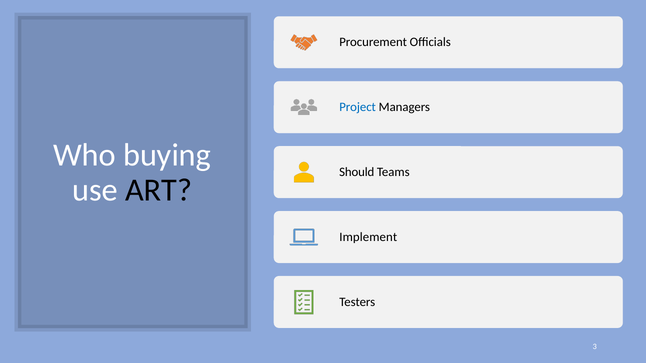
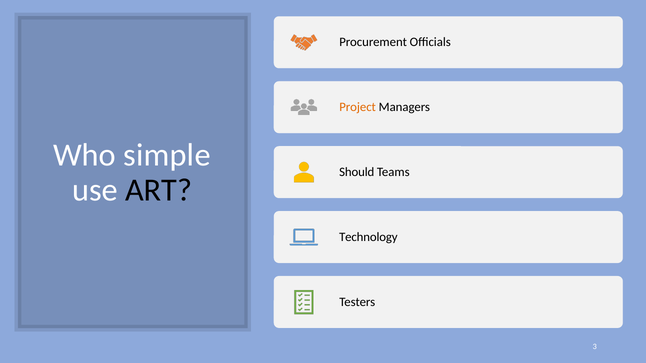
Project colour: blue -> orange (358, 107)
buying: buying -> simple (167, 155)
Implement: Implement -> Technology (368, 237)
